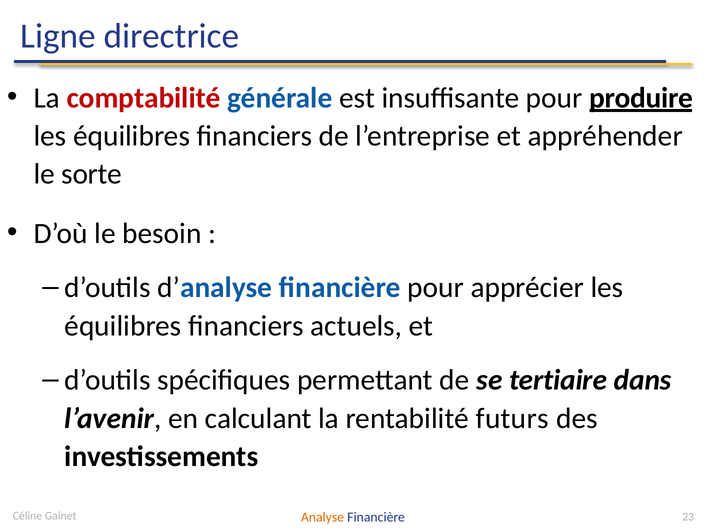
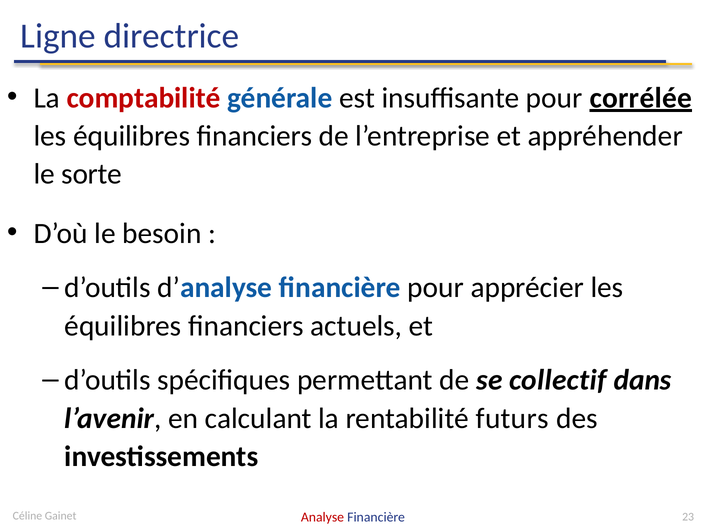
produire: produire -> corrélée (641, 98)
tertiaire: tertiaire -> collectif (558, 380)
Analyse colour: orange -> red (322, 516)
